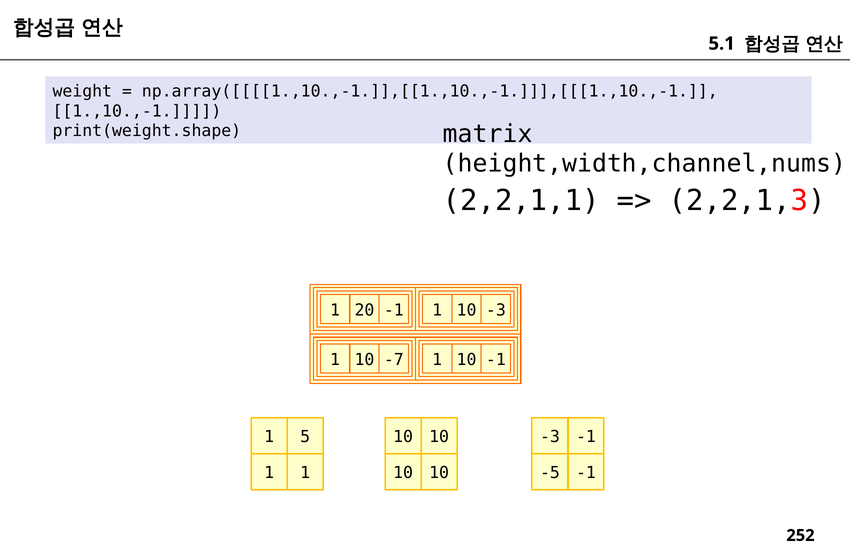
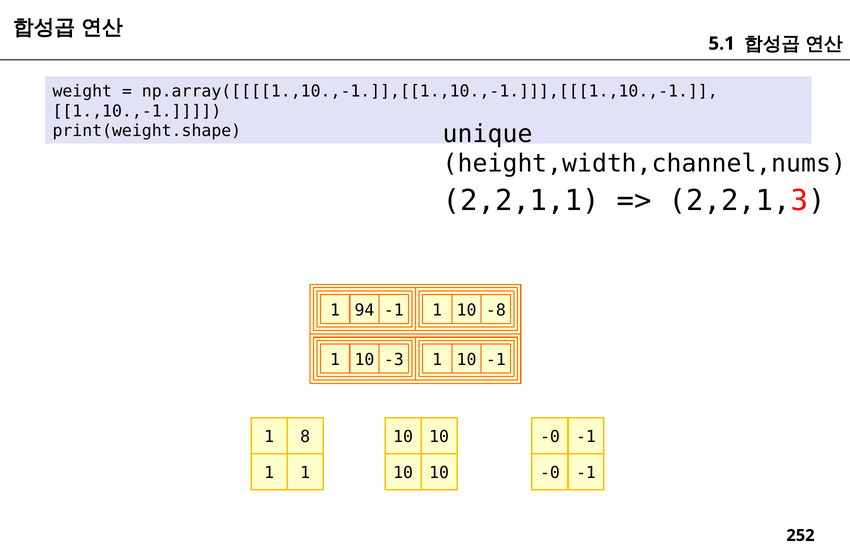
matrix: matrix -> unique (488, 134)
20: 20 -> 94 (364, 310)
1 10 -3: -3 -> -8 (496, 310)
-7: -7 -> -3 (394, 360)
5: 5 -> 8 (305, 437)
-3: -3 -> -0 (550, 437)
-5: -5 -> -0 (550, 473)
